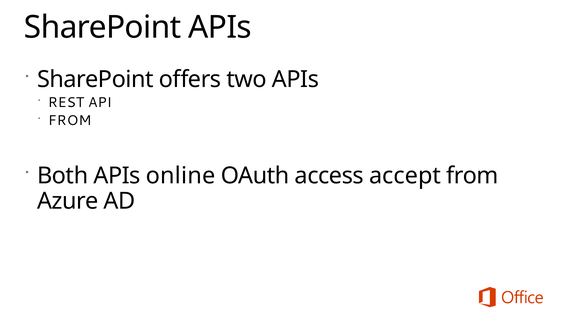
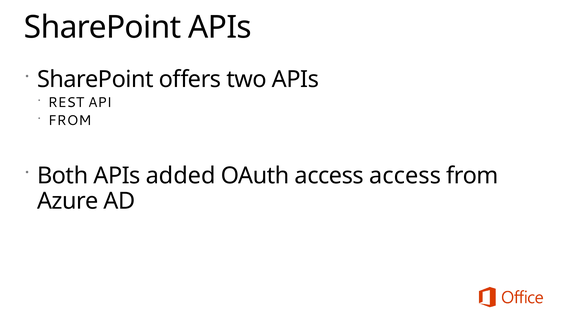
online: online -> added (181, 175)
access accept: accept -> access (405, 175)
